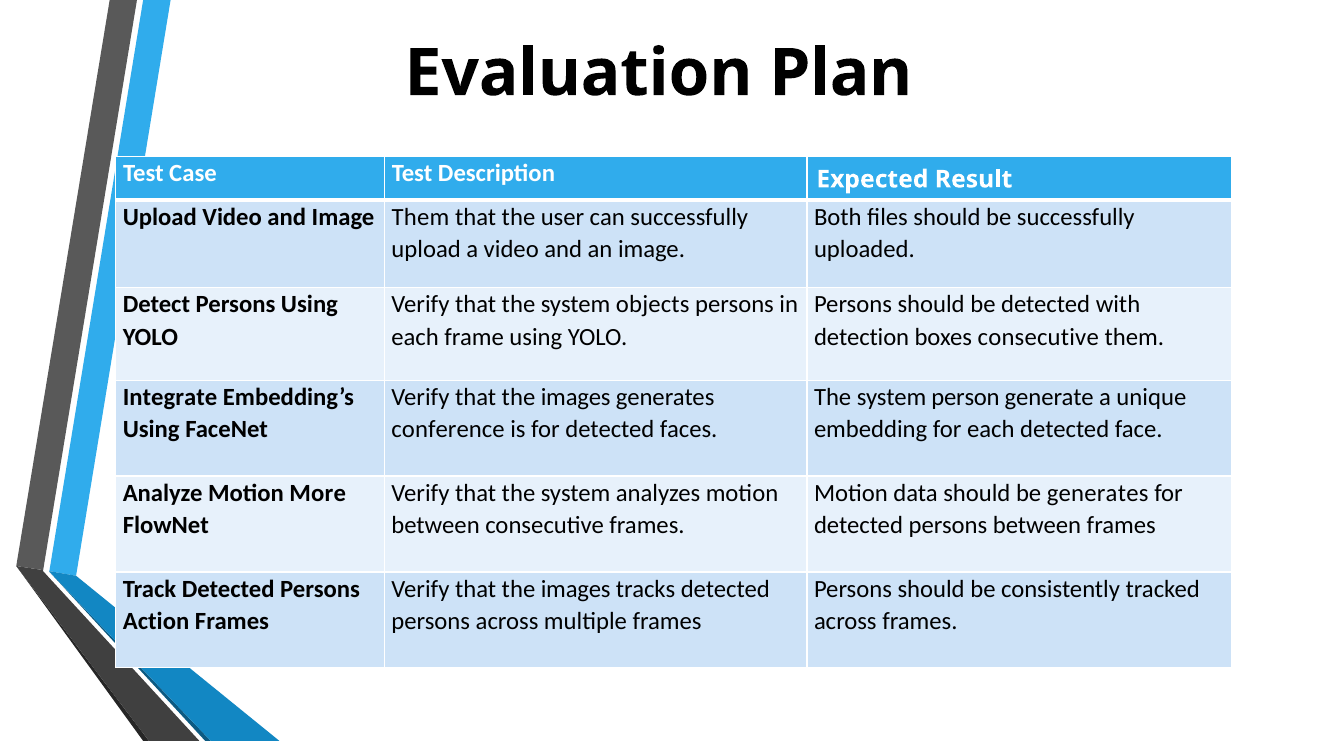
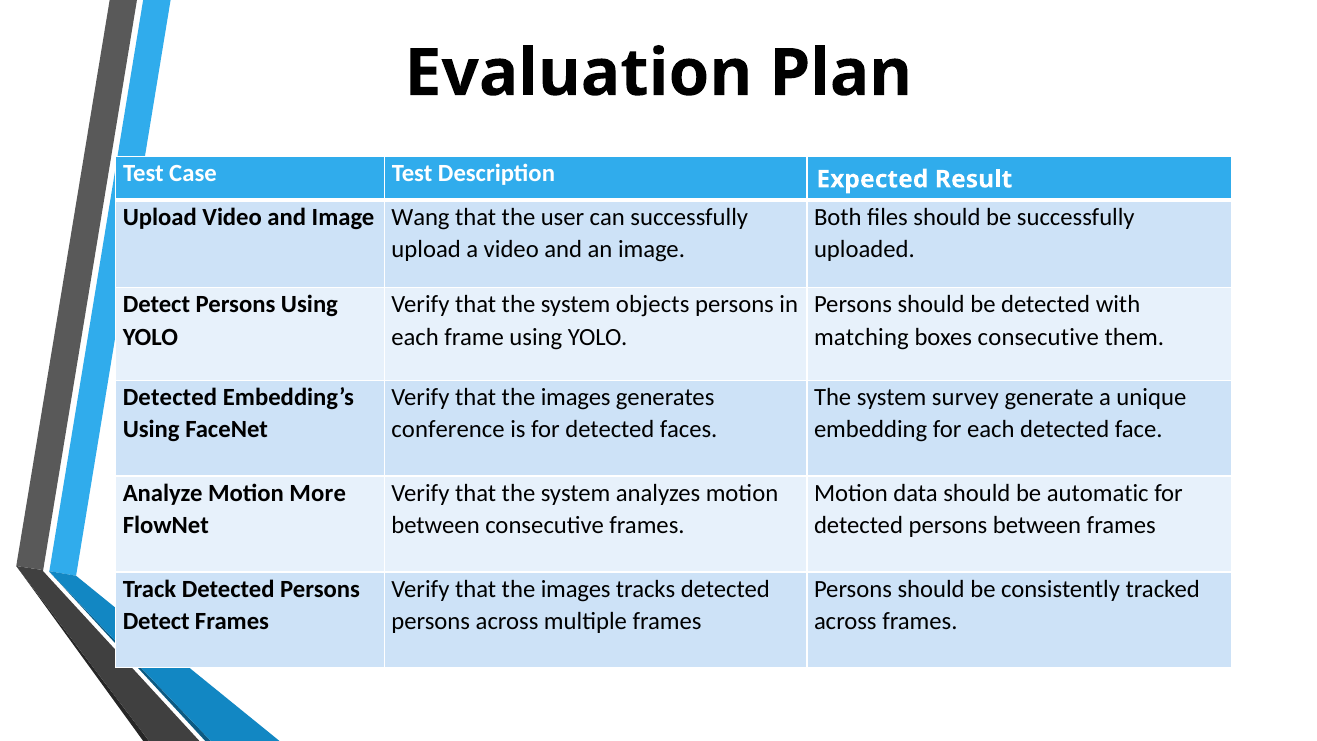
Image Them: Them -> Wang (421, 217)
detection: detection -> matching (861, 337)
Integrate: Integrate -> Detected (170, 397)
person: person -> survey (965, 397)
be generates: generates -> automatic (1098, 493)
Action: Action -> Detect (156, 622)
